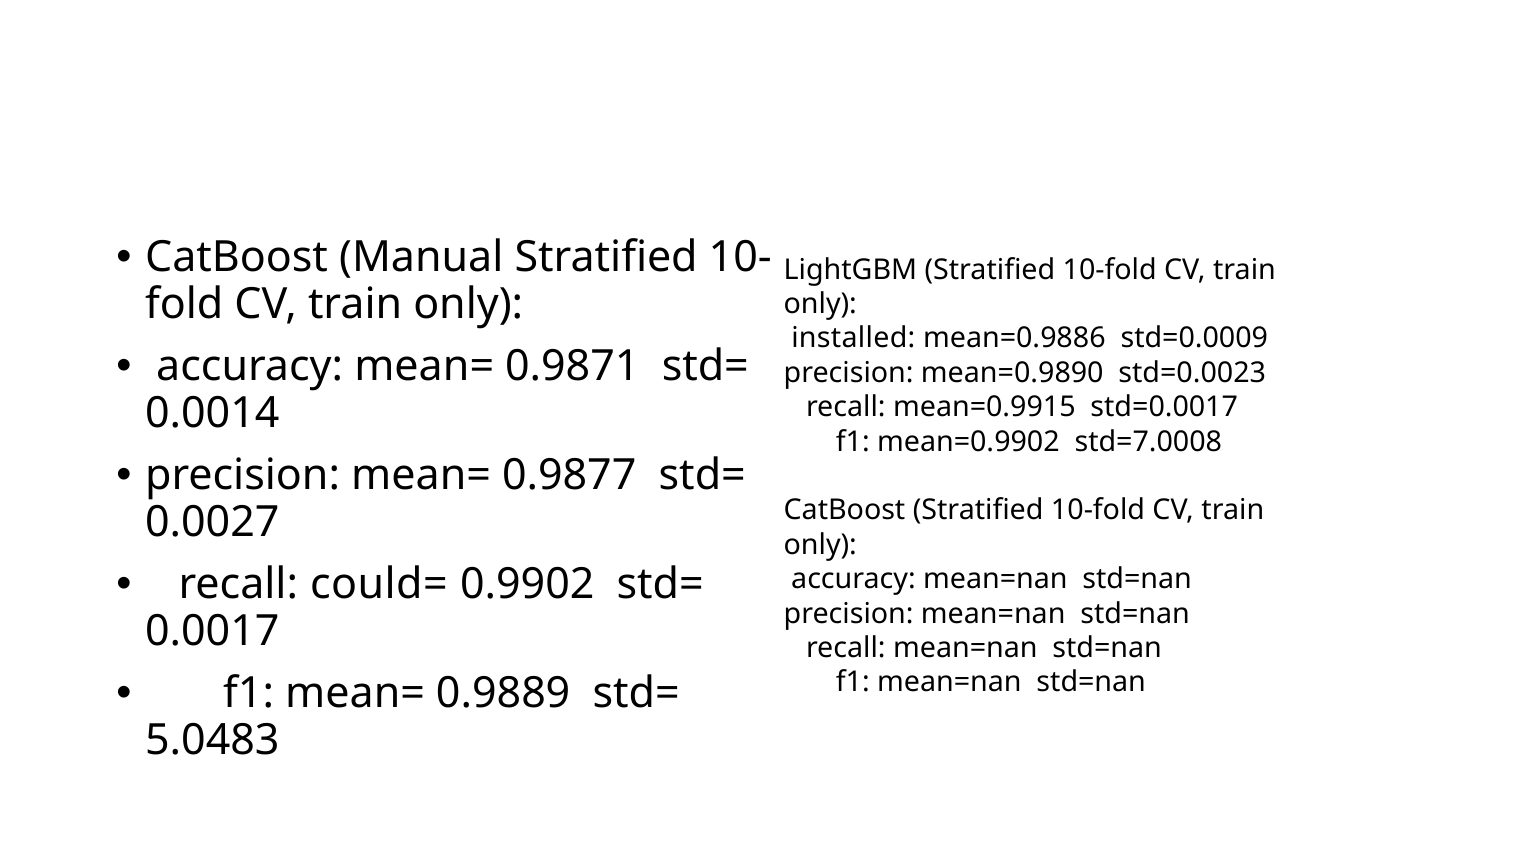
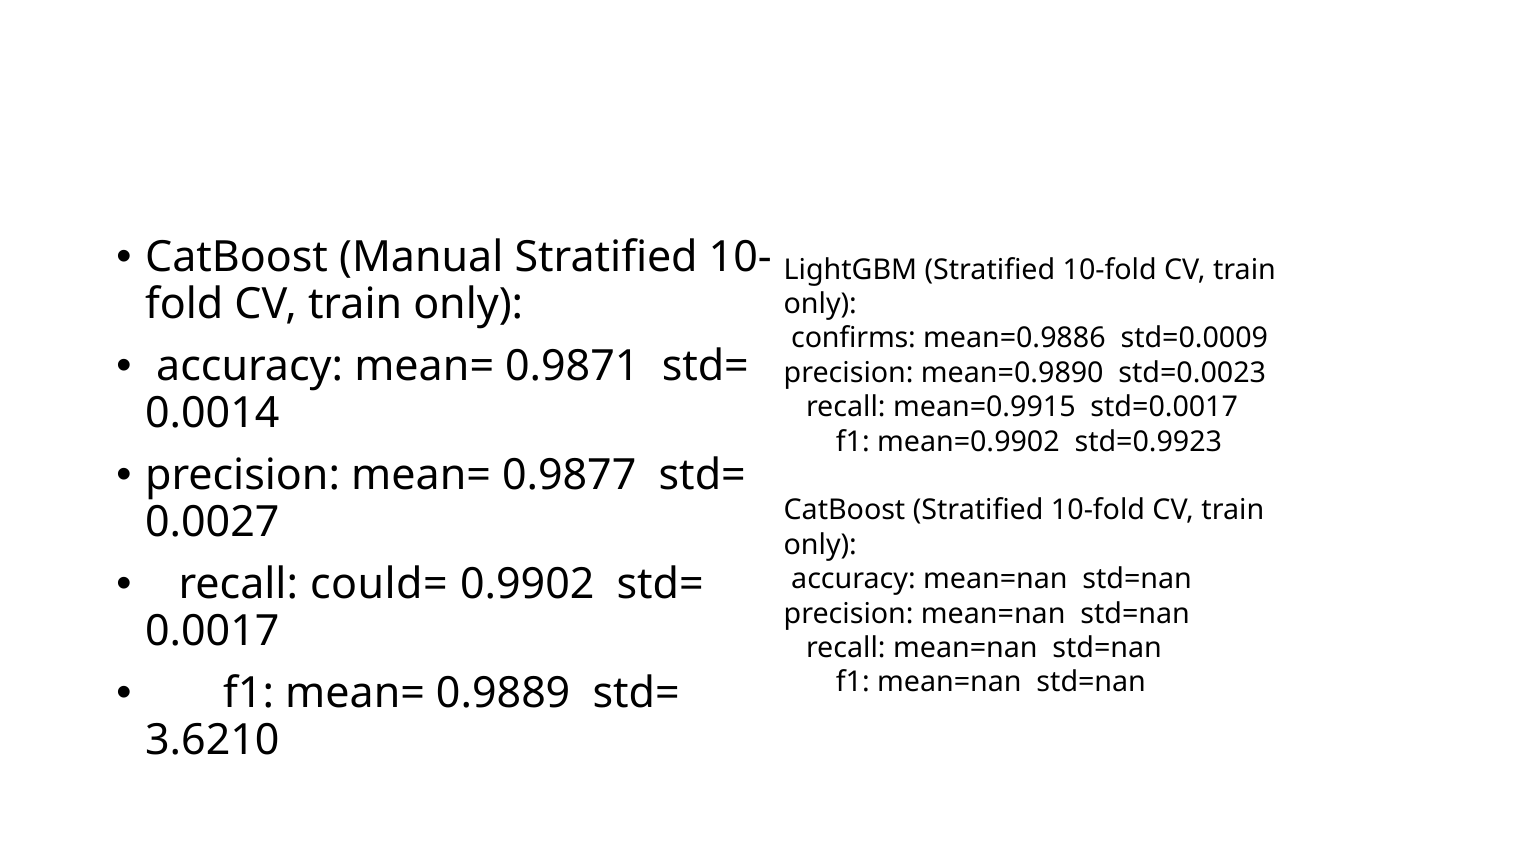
installed: installed -> confirms (854, 338)
std=7.0008: std=7.0008 -> std=0.9923 (1148, 441)
5.0483: 5.0483 -> 3.6210 (212, 739)
